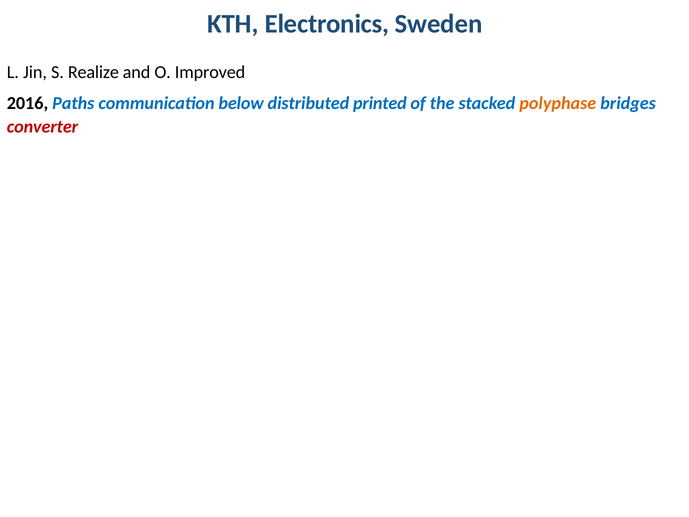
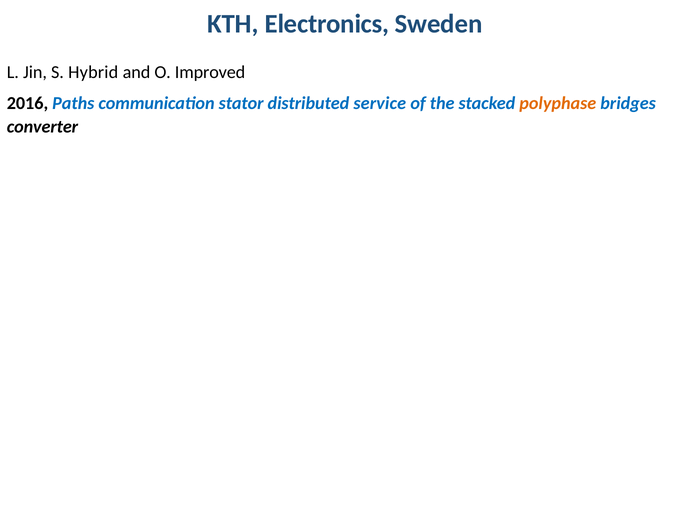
Realize: Realize -> Hybrid (93, 72)
below: below -> stator (241, 103)
printed: printed -> service (380, 103)
converter colour: red -> black (42, 126)
